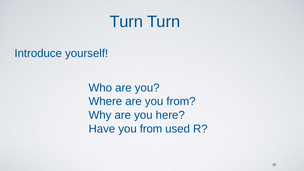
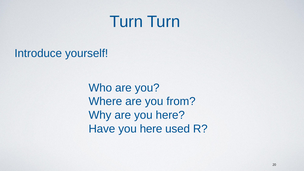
Have you from: from -> here (151, 129)
